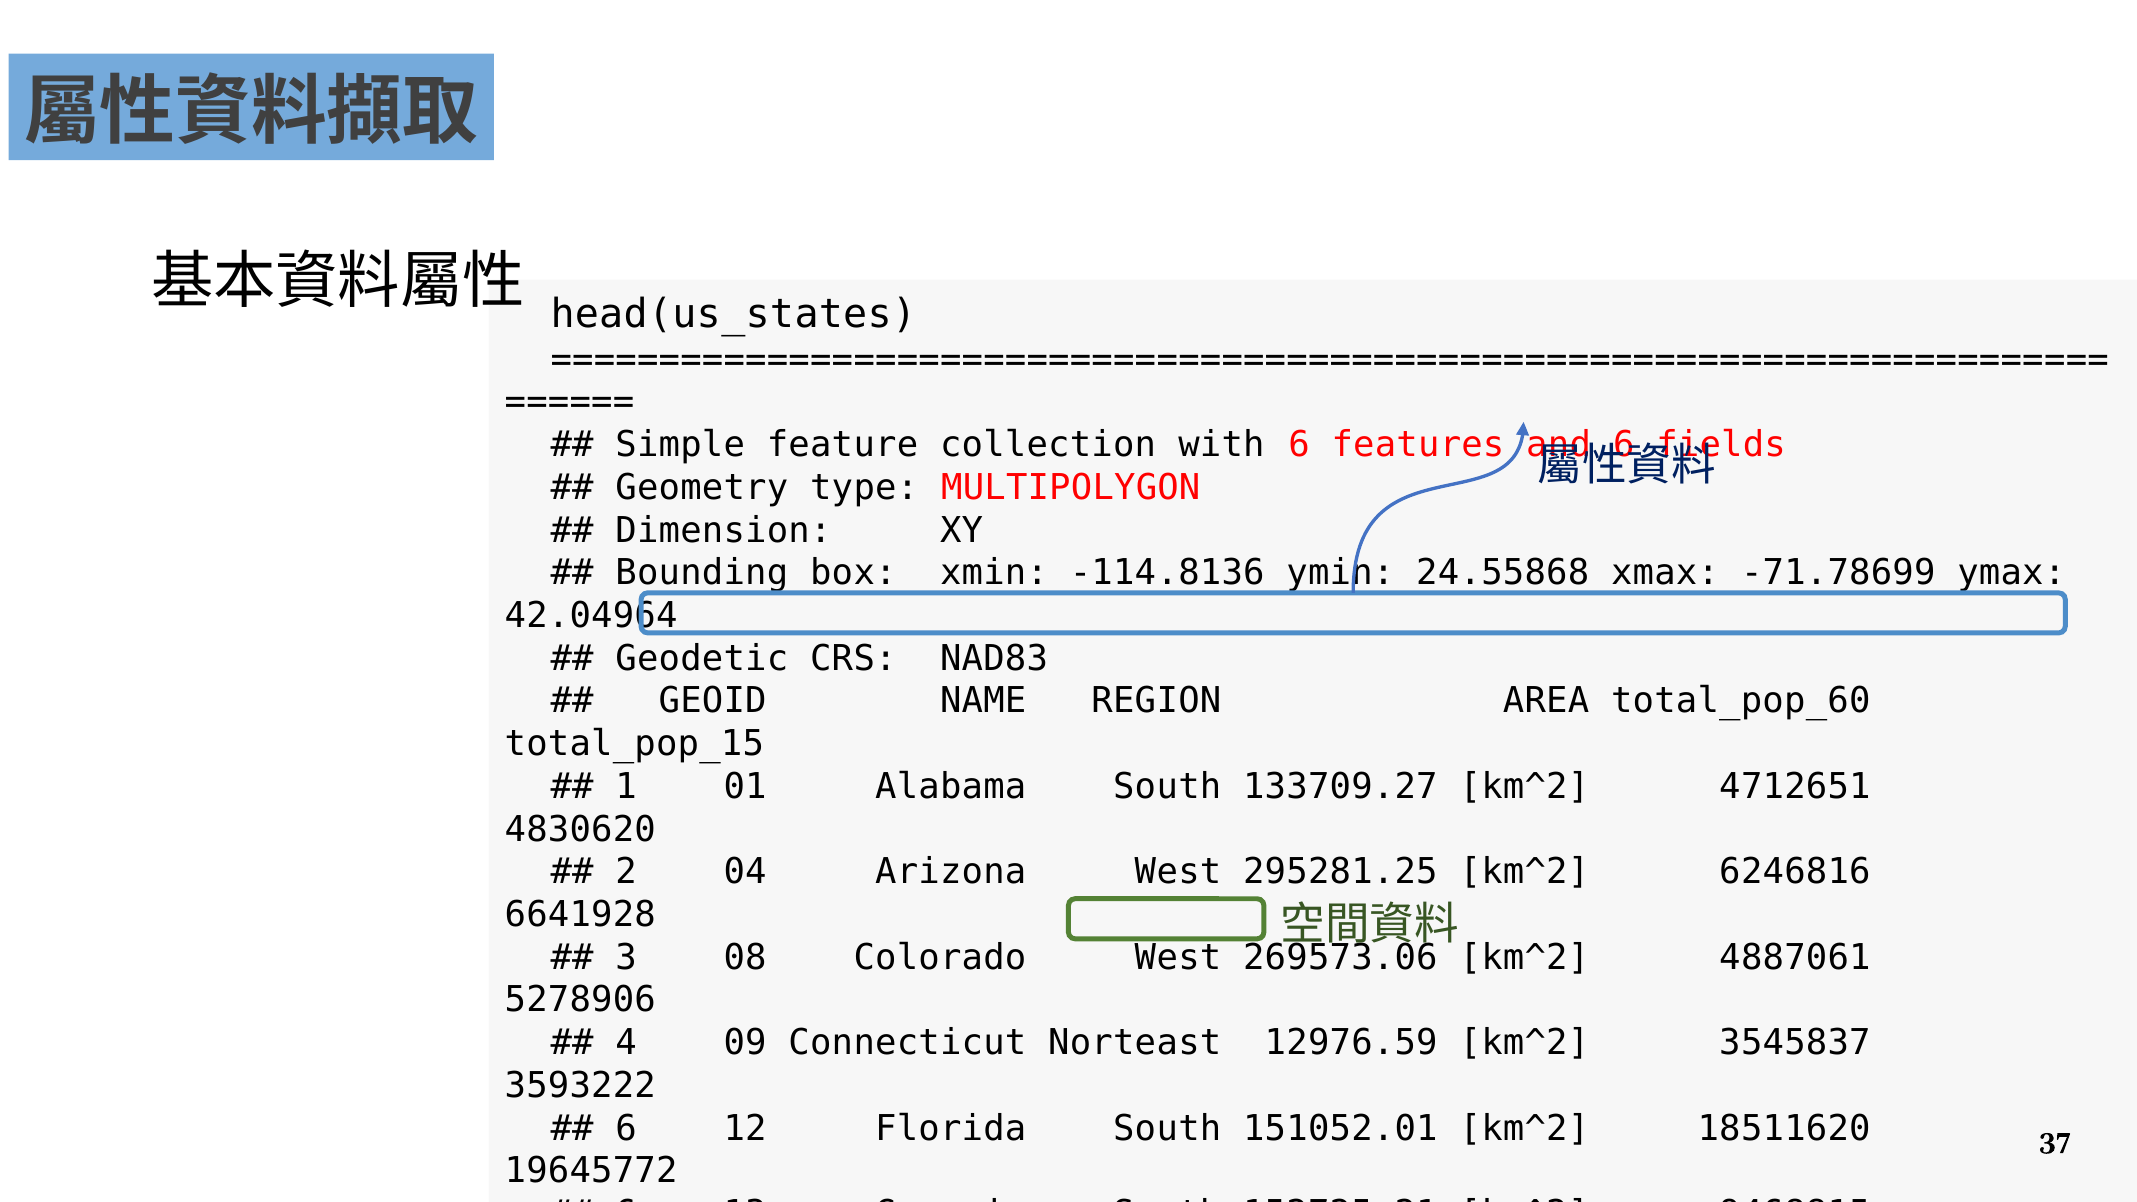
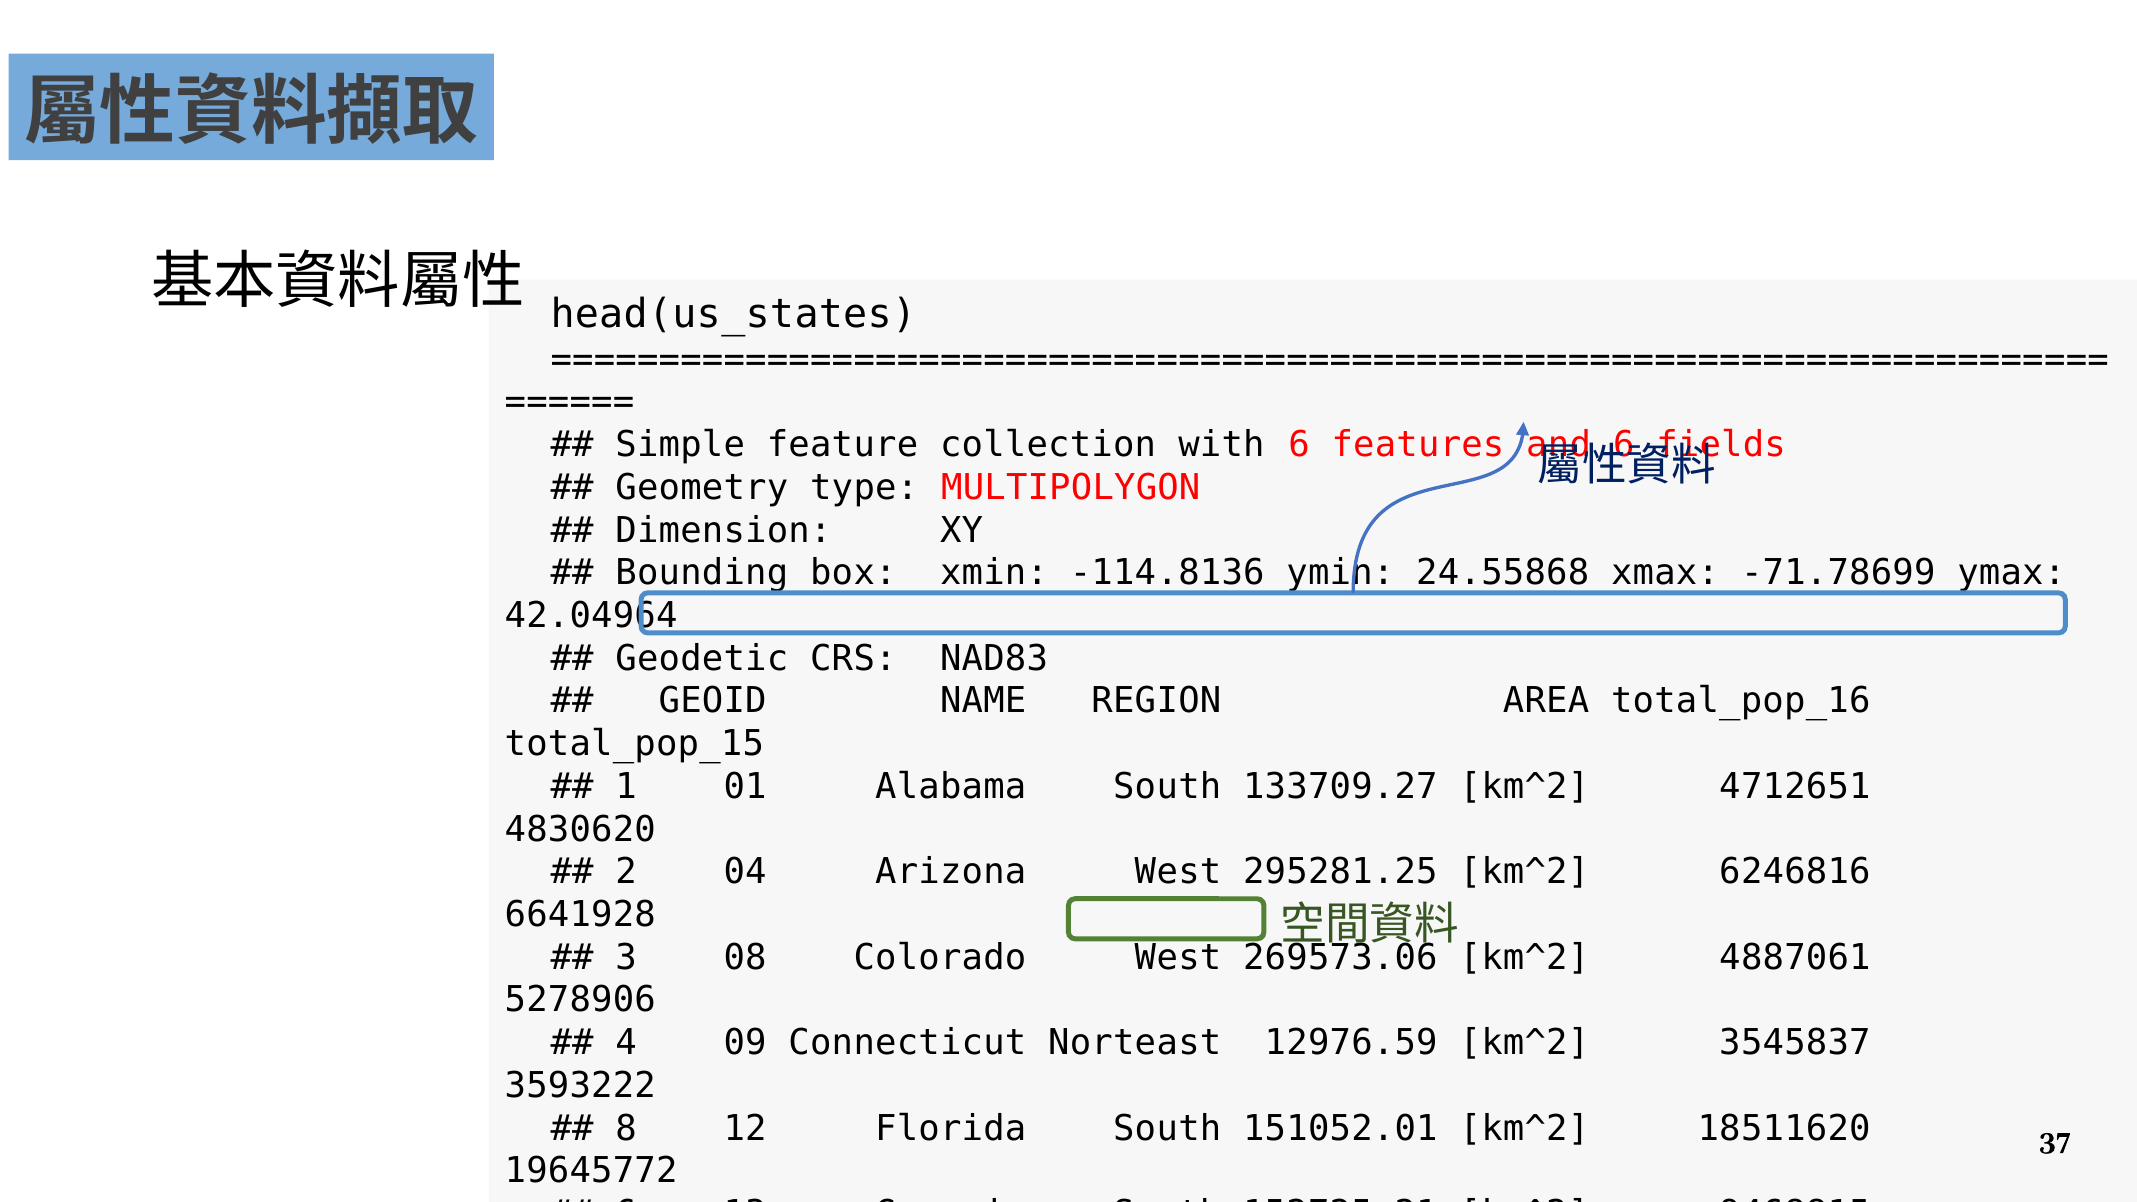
total_pop_60: total_pop_60 -> total_pop_16 (1741, 701)
6: 6 -> 8 (626, 1128)
